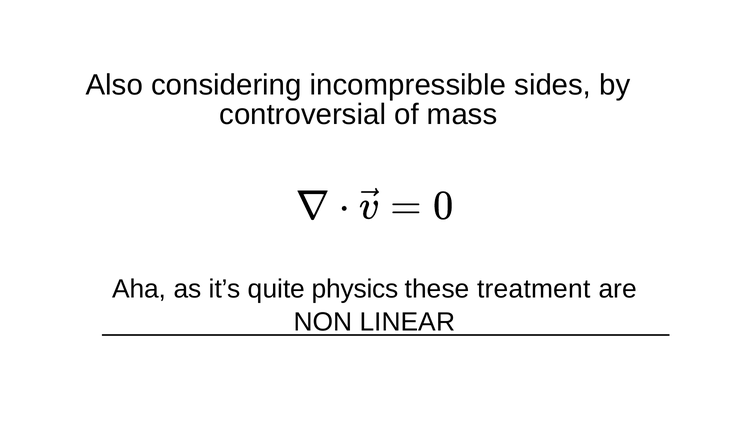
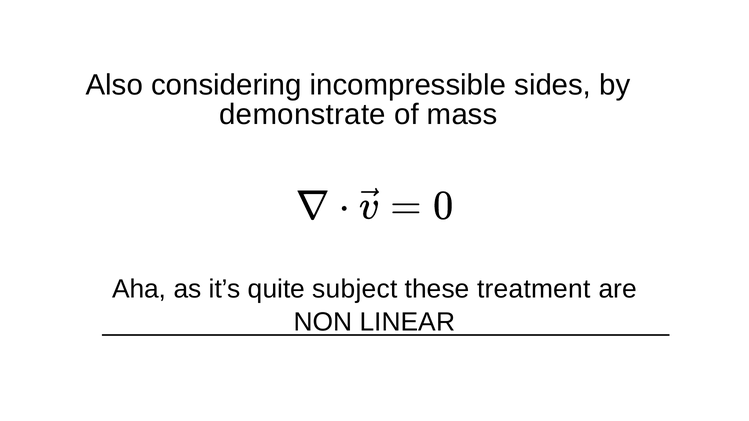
controversial: controversial -> demonstrate (303, 115)
physics: physics -> subject (355, 289)
